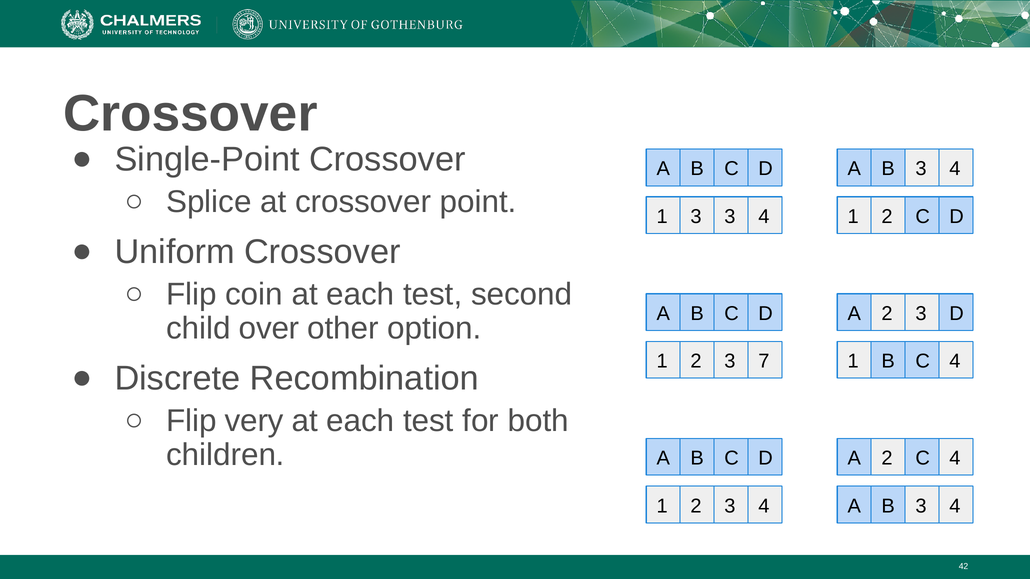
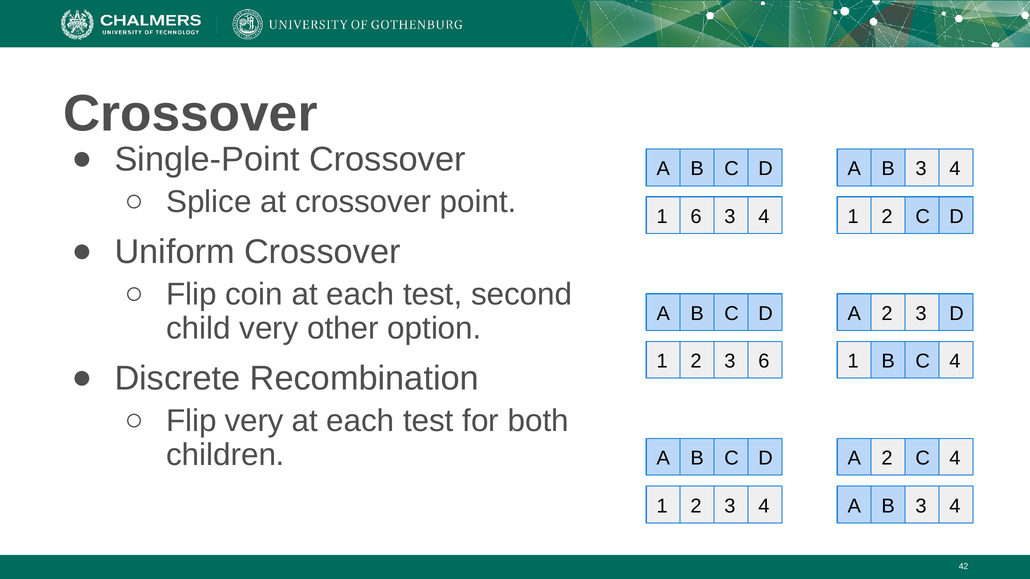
1 3: 3 -> 6 (696, 217)
child over: over -> very (269, 329)
3 7: 7 -> 6 (764, 361)
